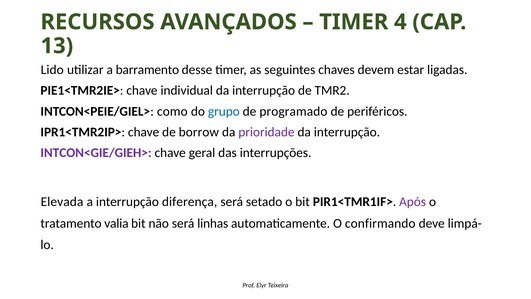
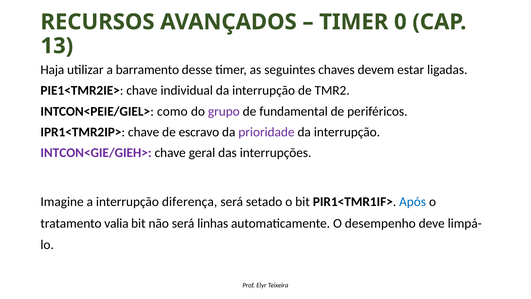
4: 4 -> 0 (400, 22)
Lido: Lido -> Haja (52, 70)
grupo colour: blue -> purple (224, 111)
programado: programado -> fundamental (294, 111)
borrow: borrow -> escravo (199, 132)
Elevada: Elevada -> Imagine (62, 202)
Após colour: purple -> blue (413, 202)
confirmando: confirmando -> desempenho (380, 223)
